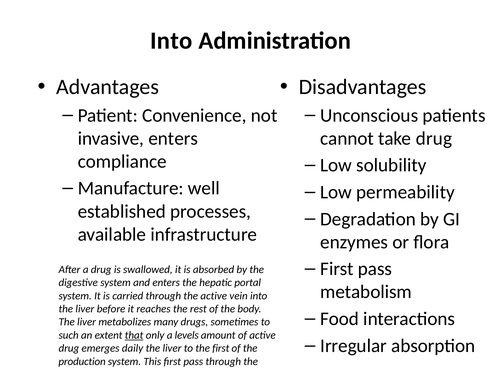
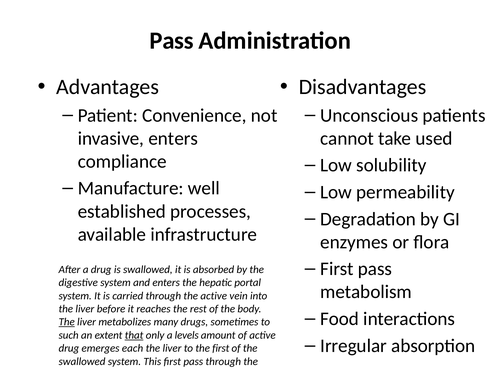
Into: Into -> Pass (172, 41)
take drug: drug -> used (434, 138)
The underline: none -> present (67, 322)
daily: daily -> each (133, 348)
production: production -> swallowed (82, 361)
